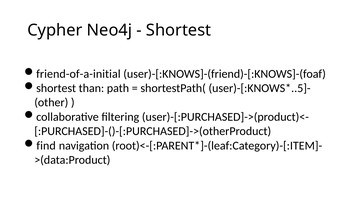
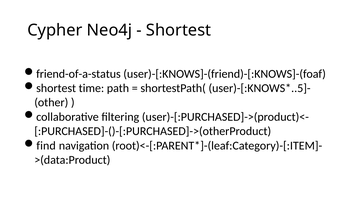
friend-of-a-initial: friend-of-a-initial -> friend-of-a-status (78, 74)
than: than -> time (91, 88)
